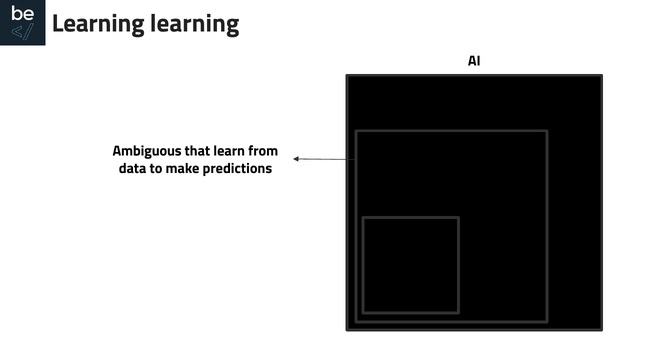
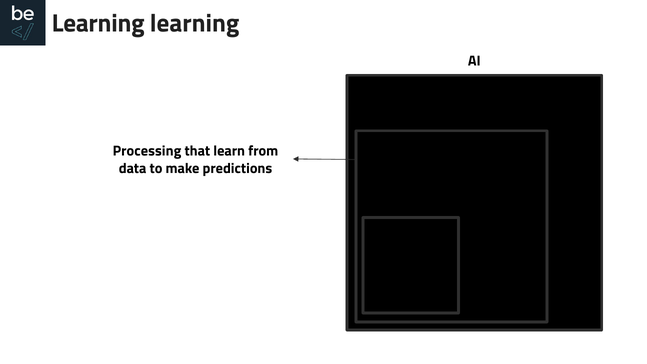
Ambiguous: Ambiguous -> Processing (147, 151)
